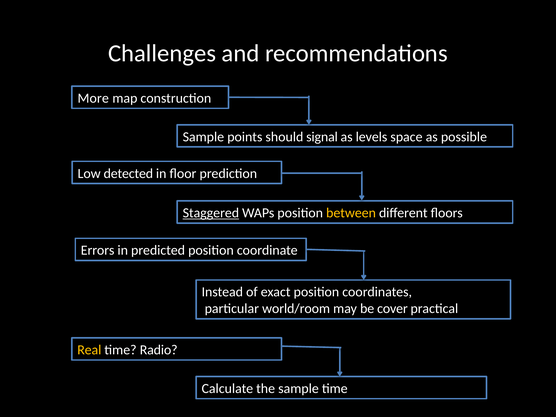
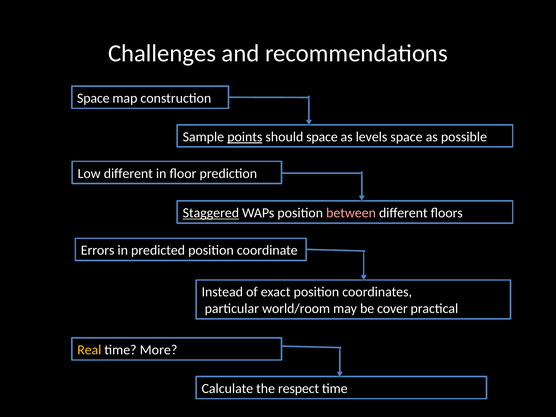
More: More -> Space (93, 98)
points underline: none -> present (245, 137)
should signal: signal -> space (322, 137)
Low detected: detected -> different (128, 173)
between colour: yellow -> pink (351, 213)
Radio: Radio -> More (159, 350)
the sample: sample -> respect (299, 389)
